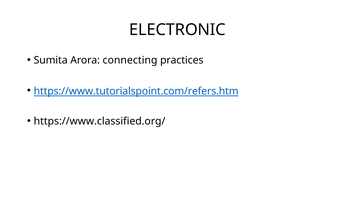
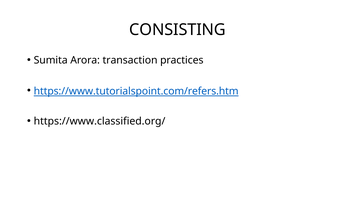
ELECTRONIC: ELECTRONIC -> CONSISTING (178, 30)
connecting: connecting -> transaction (130, 60)
